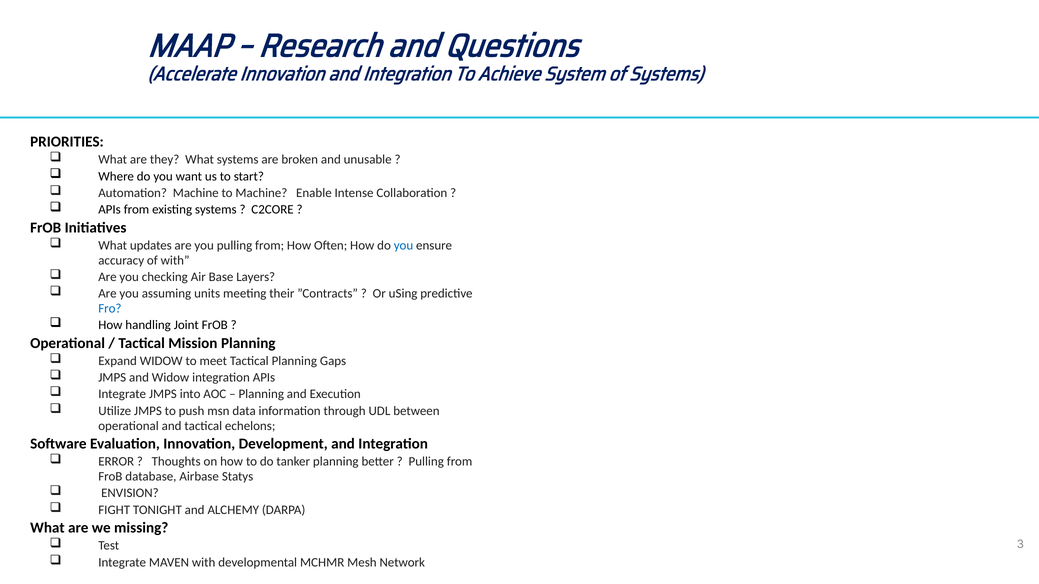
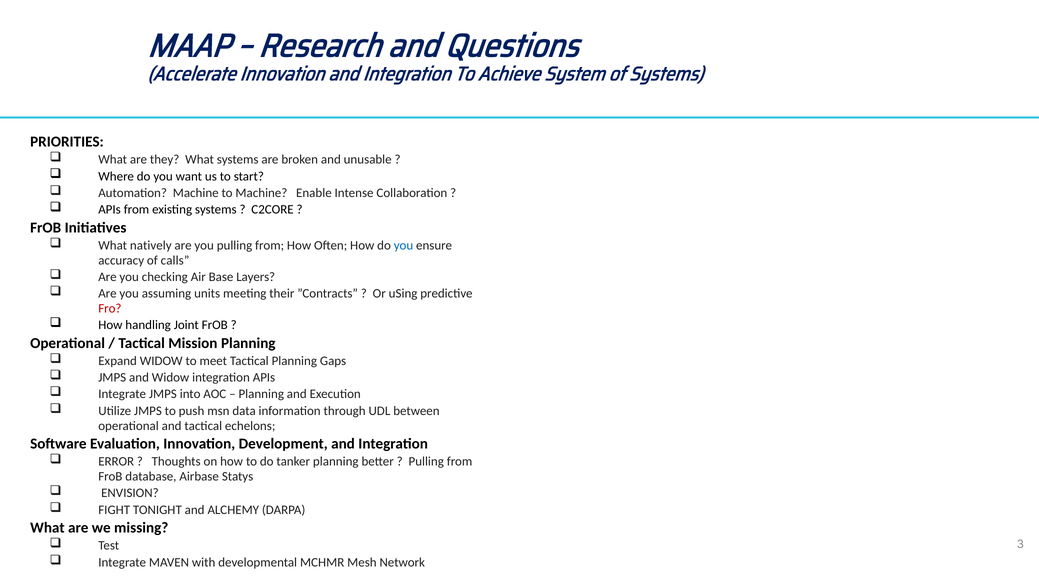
updates: updates -> natively (151, 246)
of with: with -> calls (175, 260)
Fro colour: blue -> red (110, 309)
